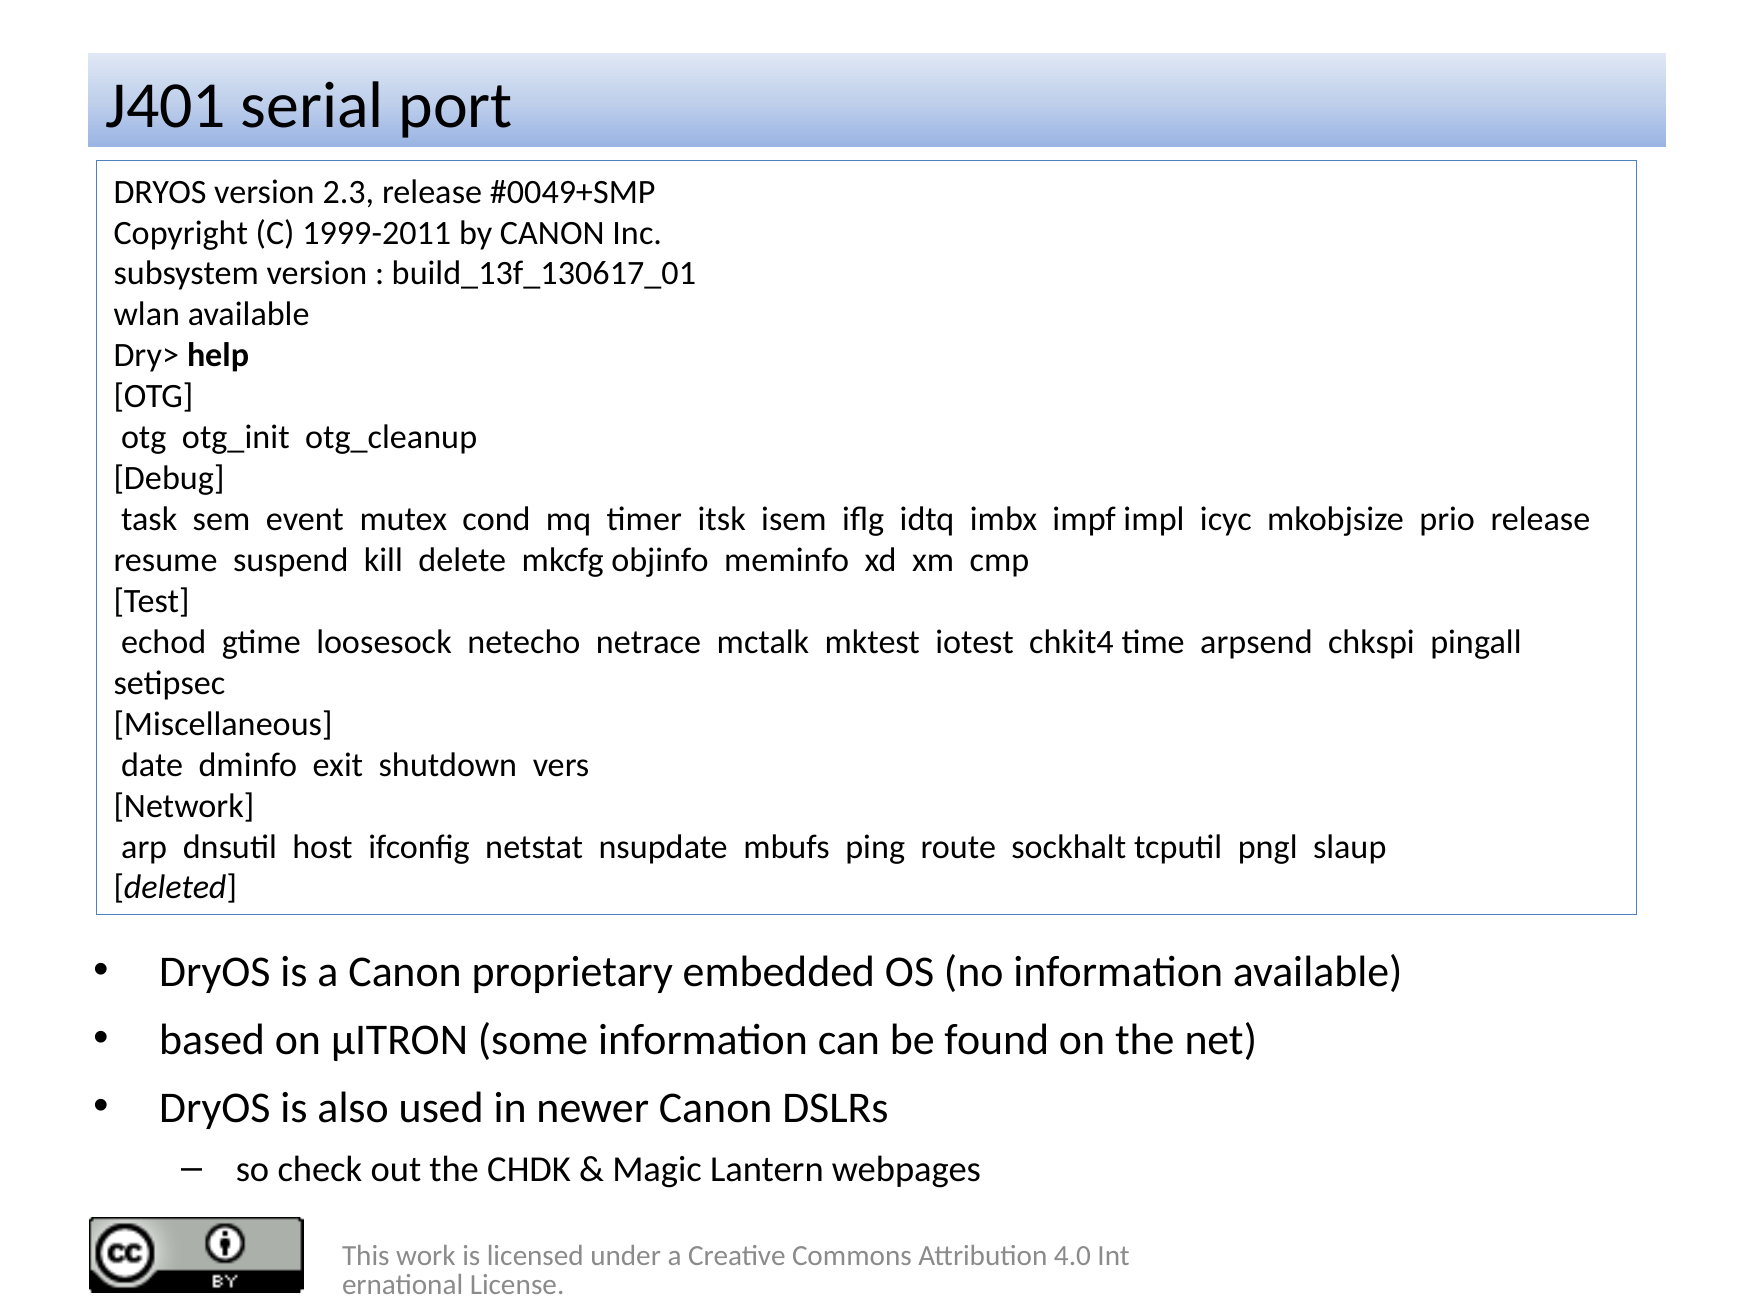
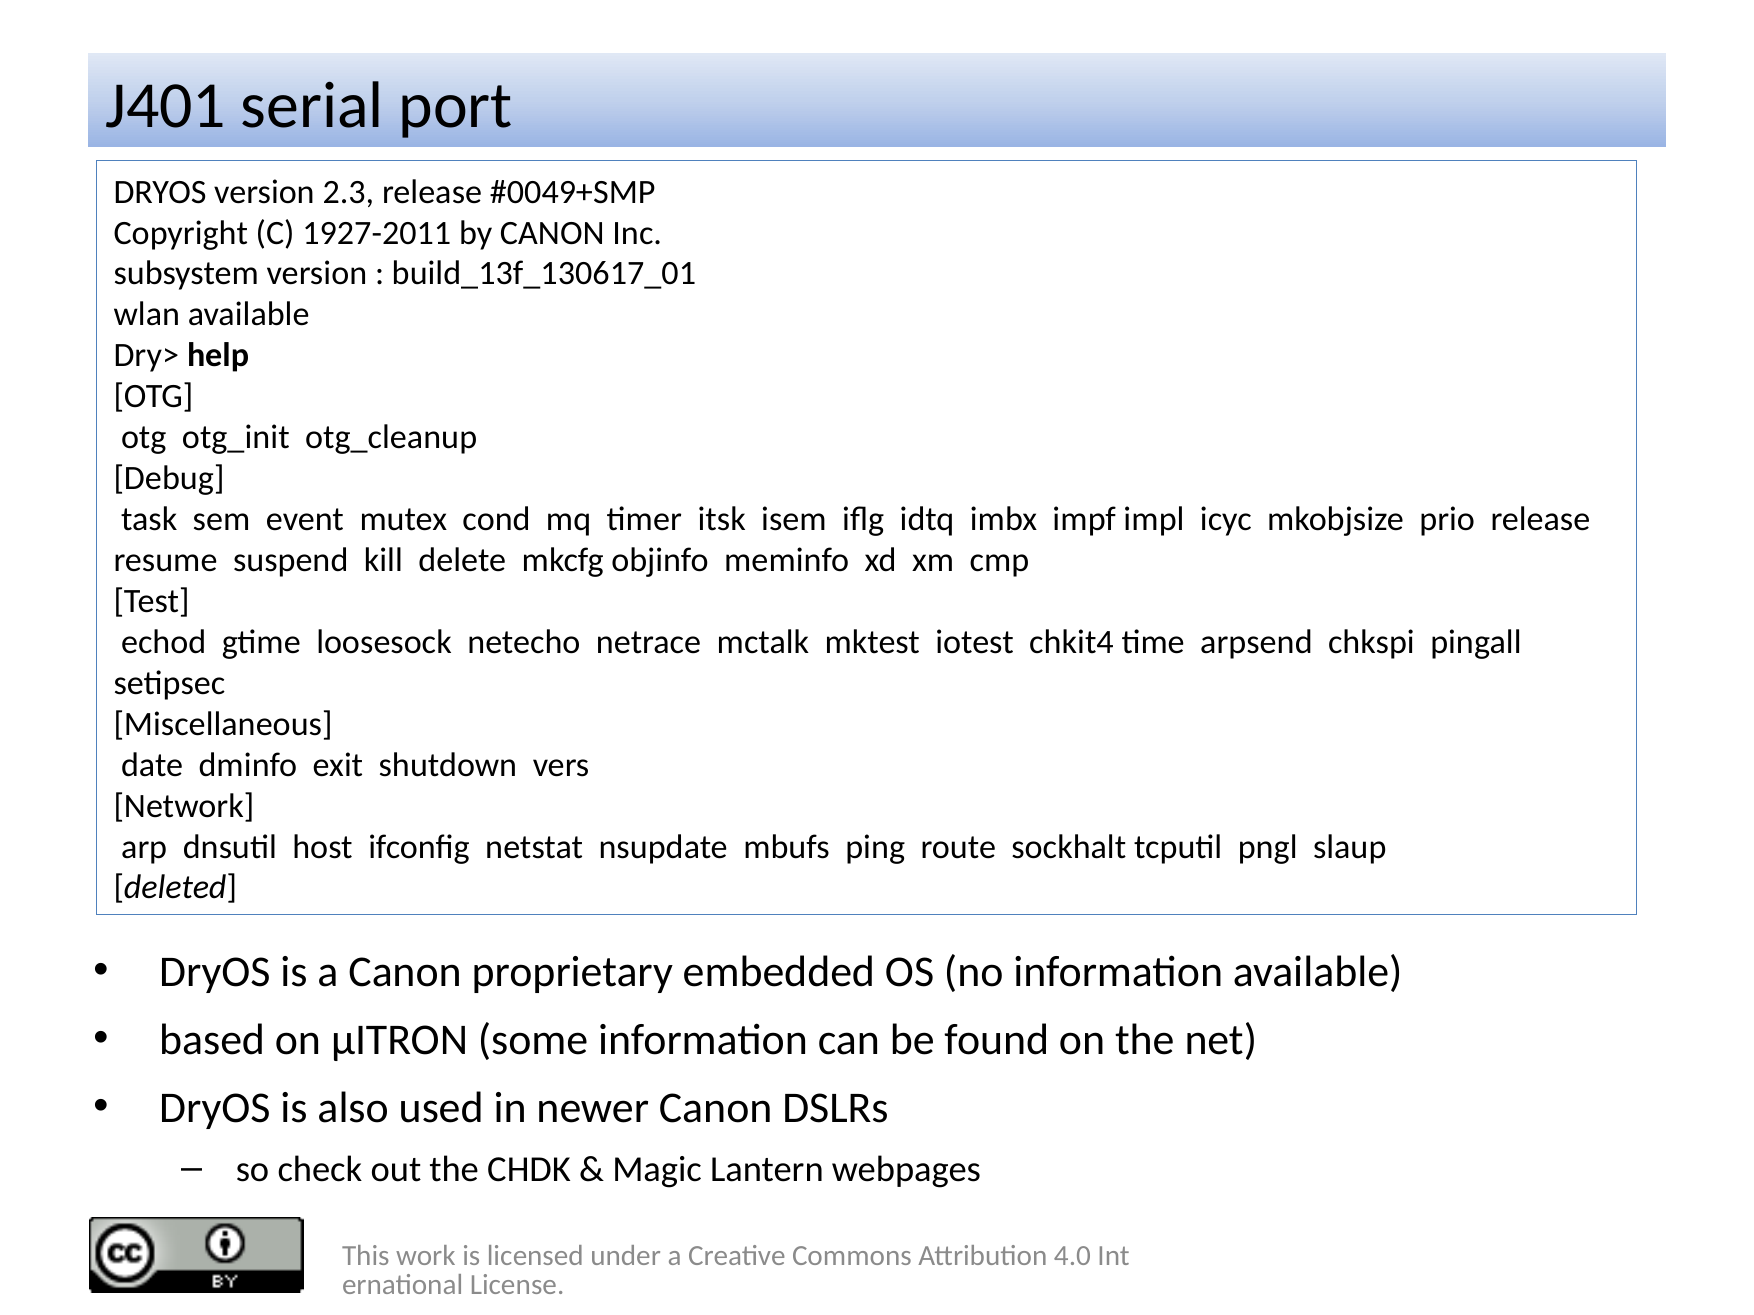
1999-2011: 1999-2011 -> 1927-2011 (377, 233)
